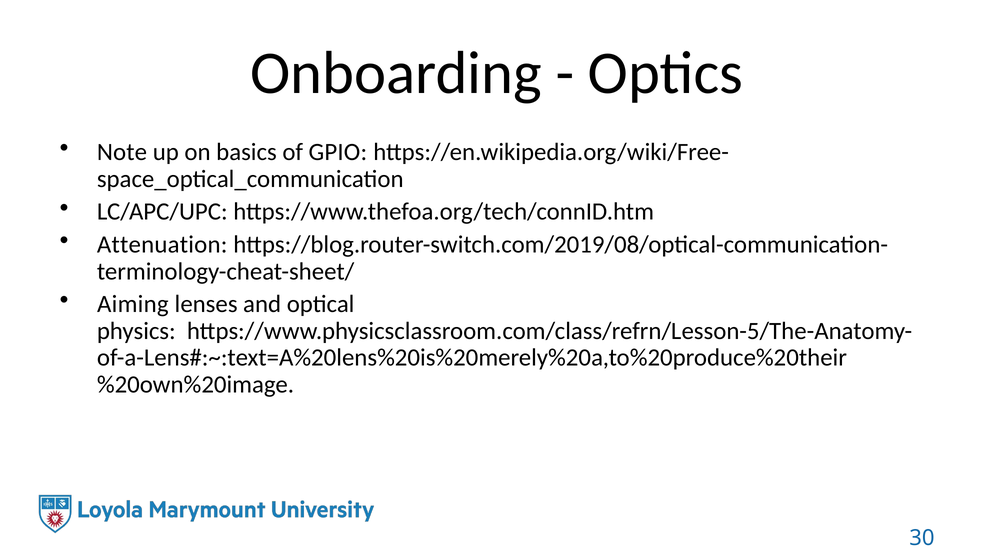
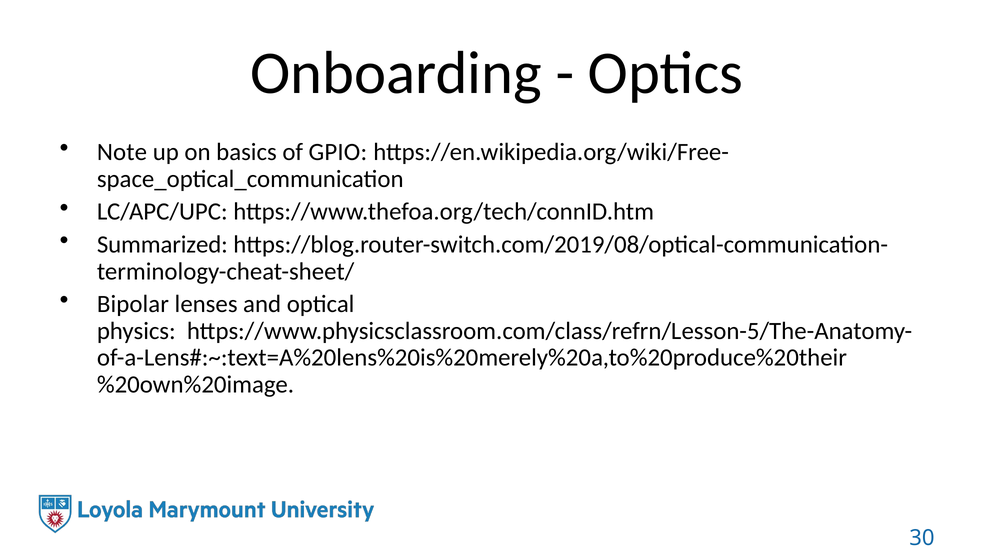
Attenuation: Attenuation -> Summarized (162, 245)
Aiming: Aiming -> Bipolar (133, 304)
